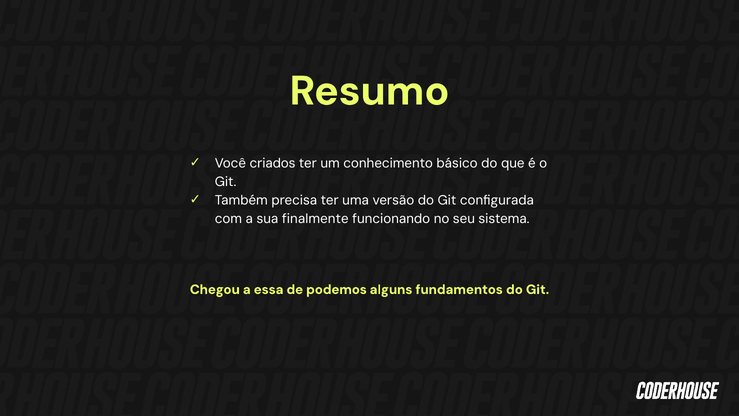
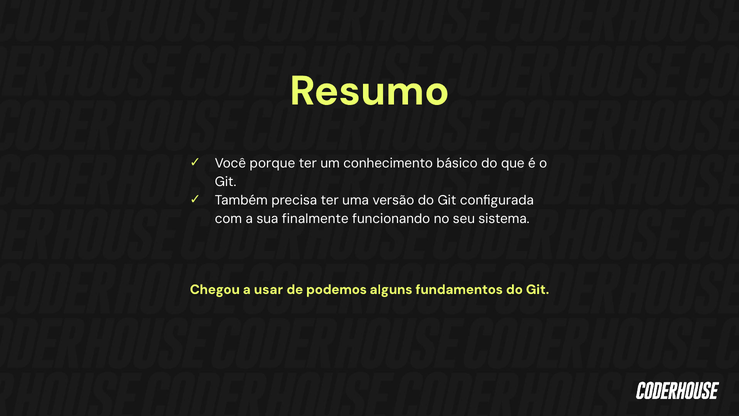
criados: criados -> porque (272, 163)
essa: essa -> usar (268, 289)
